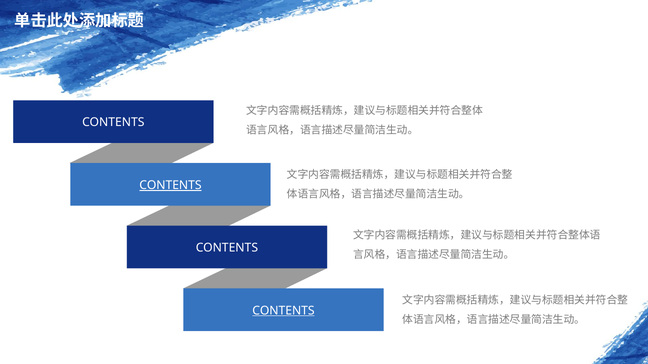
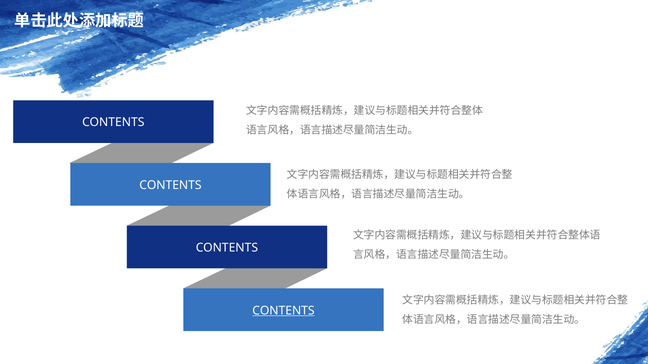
CONTENTS underline: present -> none (170, 185)
